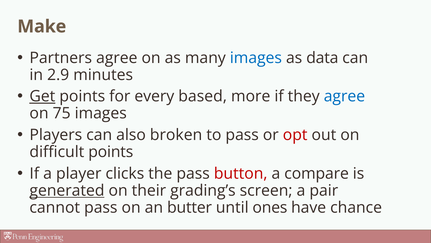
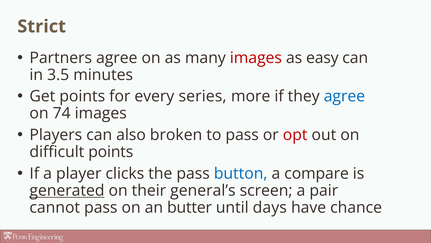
Make: Make -> Strict (42, 26)
images colour: blue -> red (256, 58)
data: data -> easy (322, 58)
2.9: 2.9 -> 3.5 (58, 75)
Get underline: present -> none (42, 96)
based: based -> series (203, 96)
75: 75 -> 74 (62, 113)
button colour: red -> blue (241, 173)
grading’s: grading’s -> general’s (203, 190)
ones: ones -> days (270, 207)
